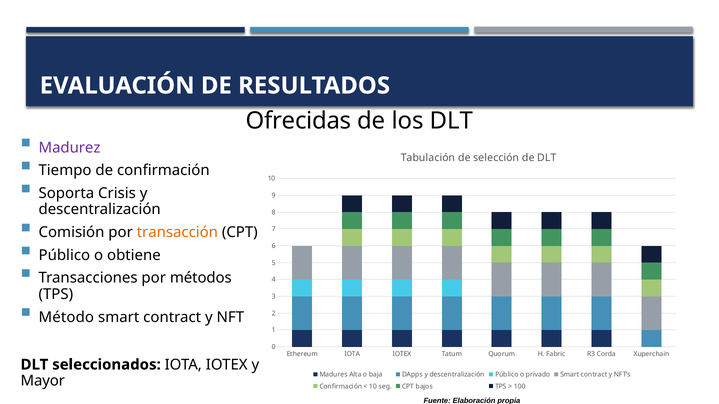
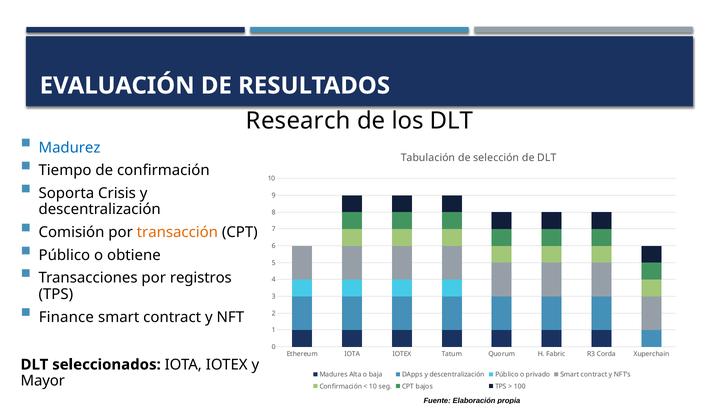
Ofrecidas: Ofrecidas -> Research (298, 121)
Madurez colour: purple -> blue (70, 148)
métodos: métodos -> registros (201, 278)
Método: Método -> Finance (66, 317)
